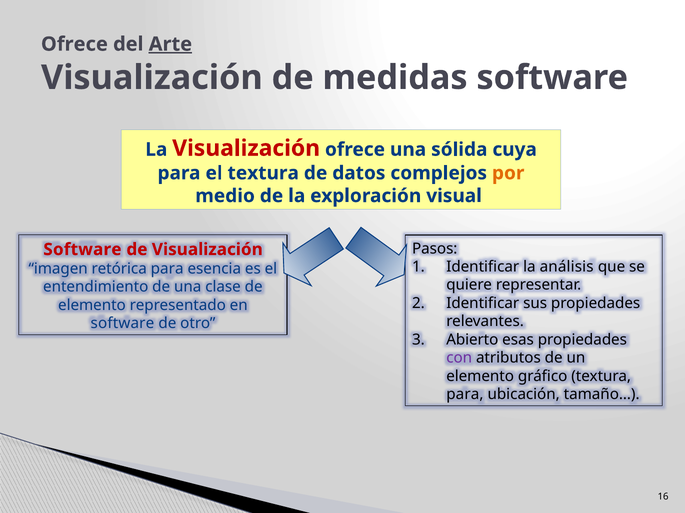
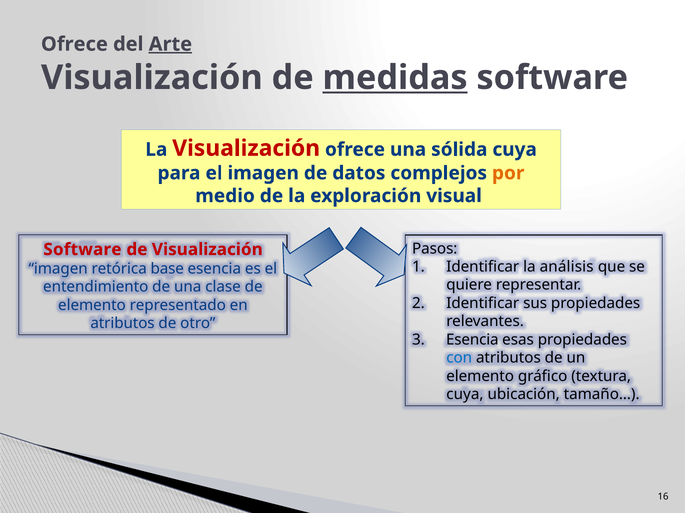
medidas underline: none -> present (395, 78)
el textura: textura -> imagen (263, 173)
retórica para: para -> base (167, 269)
software: software -> atributos (123, 324)
Abierto: Abierto -> Esencia (472, 340)
con colour: purple -> blue (459, 358)
para: para -> cuya (465, 395)
